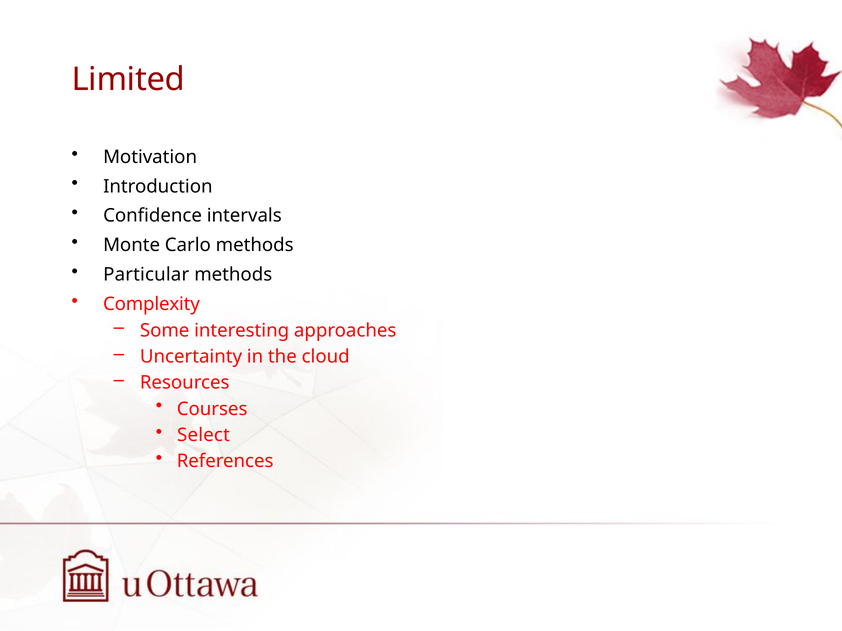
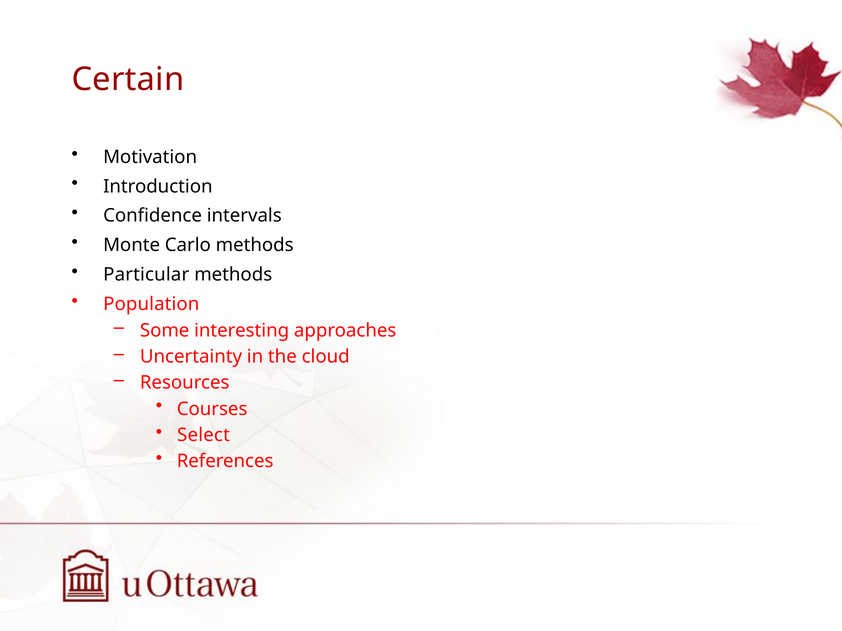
Limited: Limited -> Certain (128, 79)
Complexity: Complexity -> Population (151, 304)
